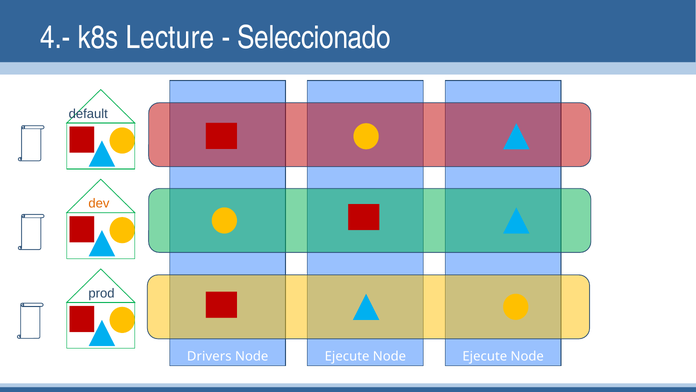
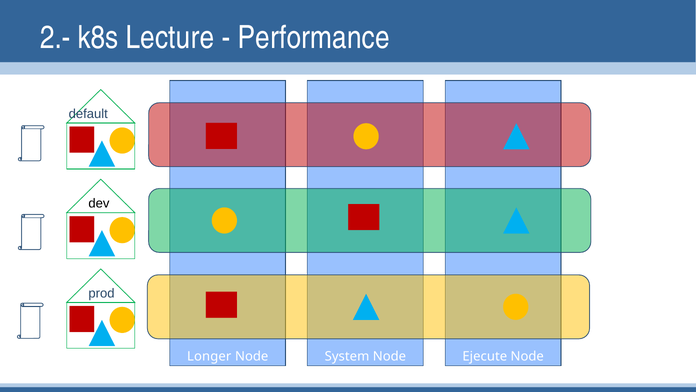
4.-: 4.- -> 2.- (55, 38)
Seleccionado: Seleccionado -> Performance (314, 38)
dev colour: orange -> black (99, 203)
Drivers: Drivers -> Longer (209, 356)
Ejecute: Ejecute -> System (347, 356)
